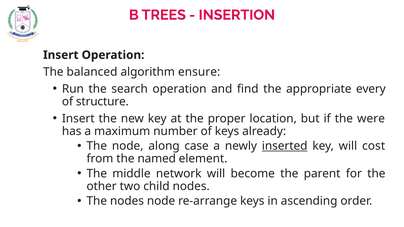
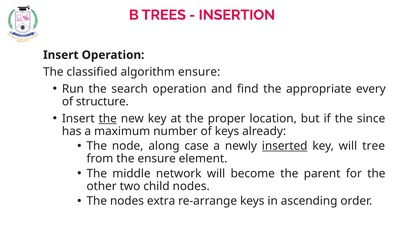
balanced: balanced -> classified (92, 72)
the underline: none -> present (108, 119)
were: were -> since (371, 119)
cost: cost -> tree (374, 146)
the named: named -> ensure (157, 159)
nodes node: node -> extra (161, 201)
